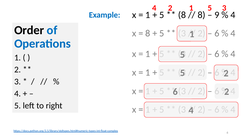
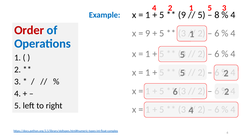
8: 8 -> 9 (182, 15)
8: 8 -> 5 (202, 15)
9: 9 -> 8 (217, 15)
Order colour: black -> red (29, 30)
8: 8 -> 9 (148, 33)
